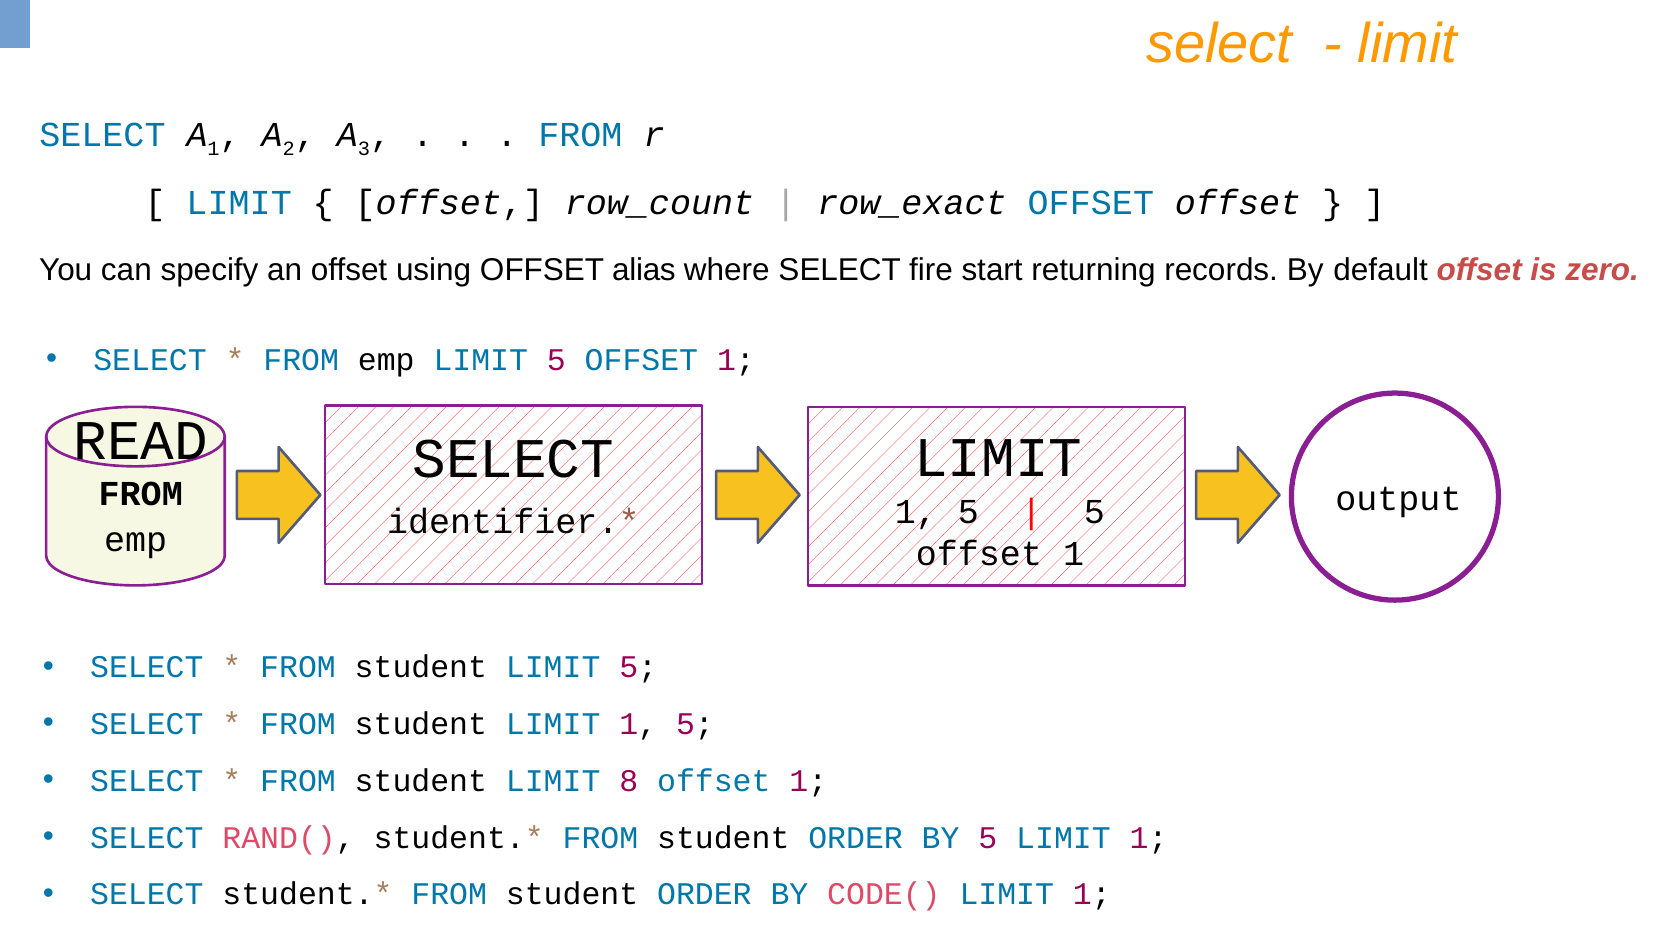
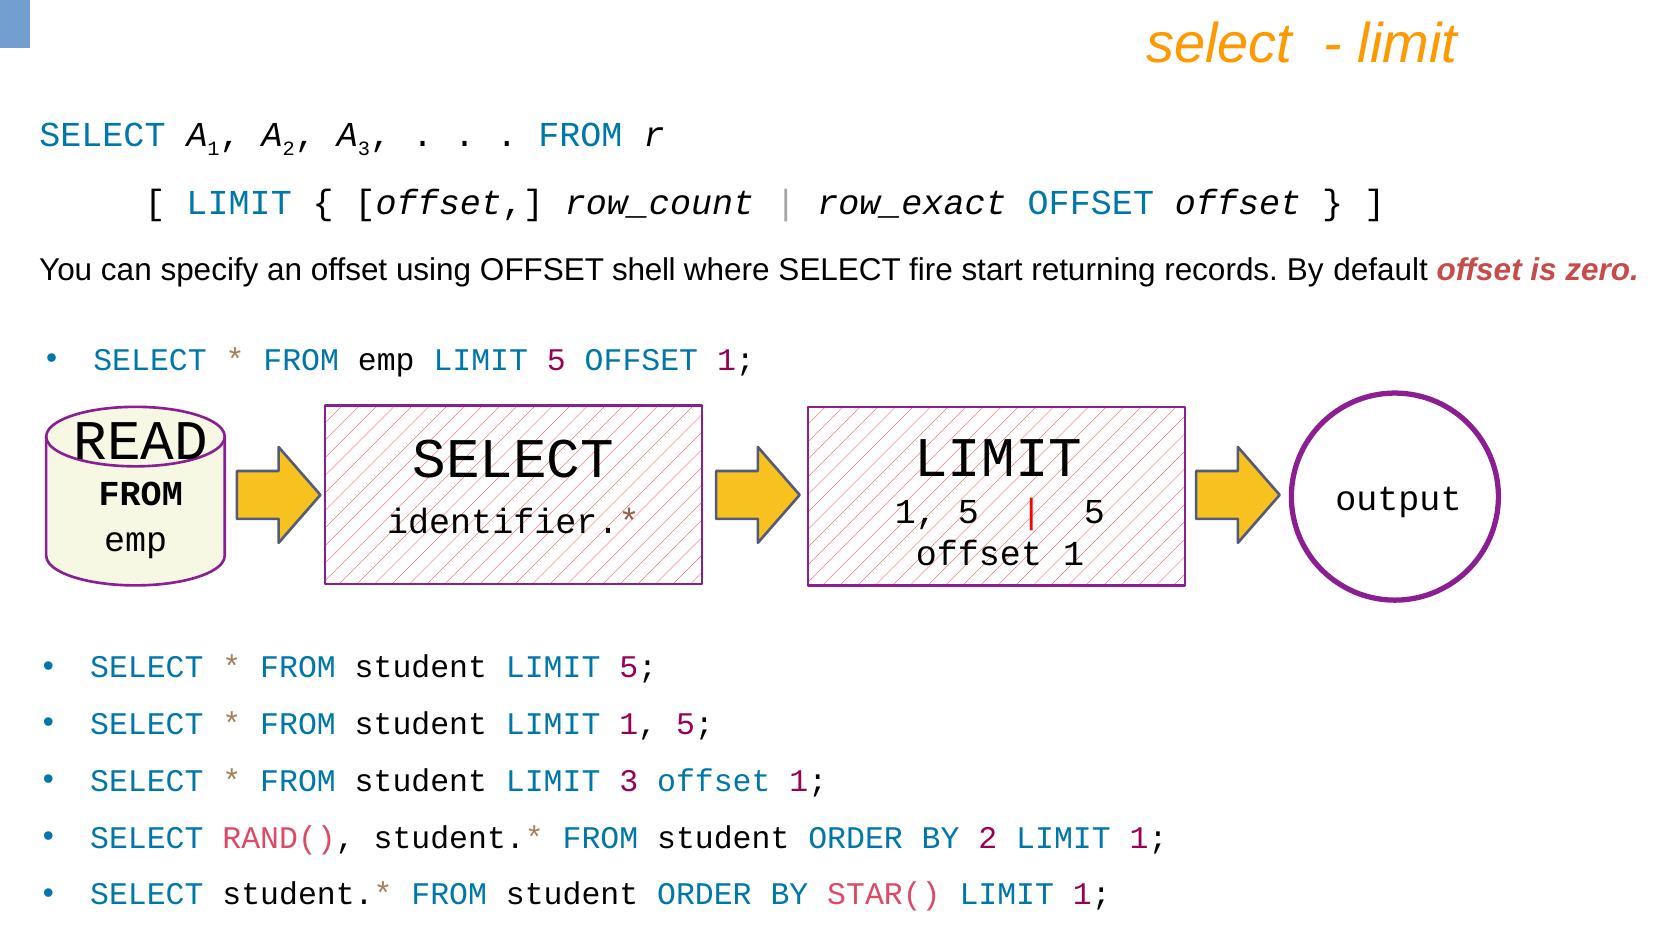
alias: alias -> shell (644, 270)
LIMIT 8: 8 -> 3 (629, 781)
BY 5: 5 -> 2 (988, 838)
CODE(: CODE( -> STAR( (884, 894)
